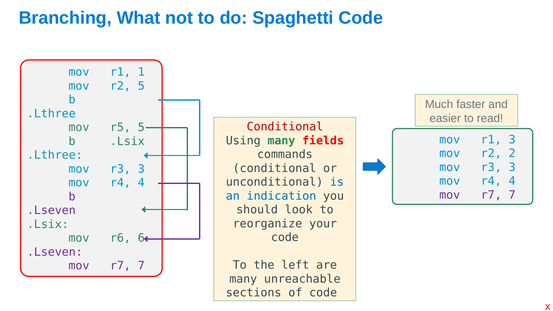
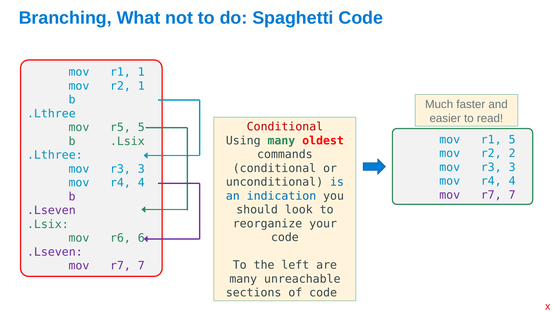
r2 5: 5 -> 1 (141, 86)
r1 3: 3 -> 5 (512, 140)
fields: fields -> oldest (323, 141)
